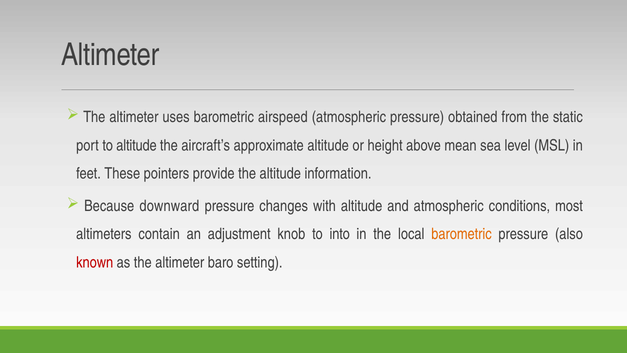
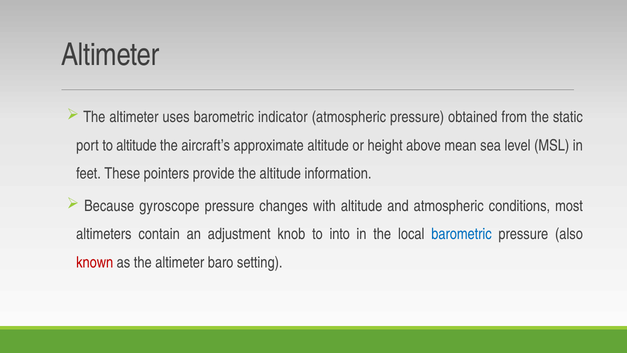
airspeed: airspeed -> indicator (283, 117)
downward: downward -> gyroscope (169, 206)
barometric colour: orange -> blue (462, 234)
